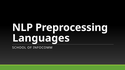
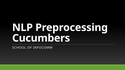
Languages: Languages -> Cucumbers (41, 38)
